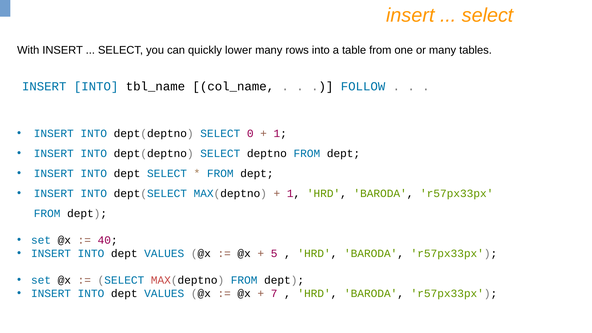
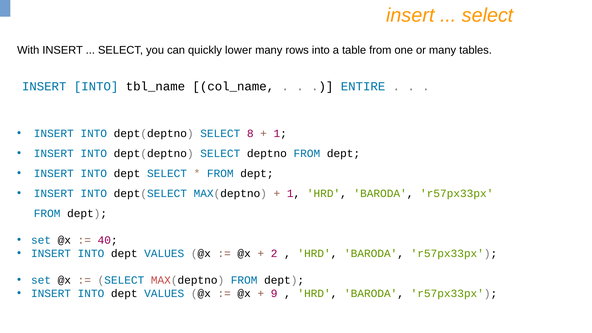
FOLLOW: FOLLOW -> ENTIRE (363, 86)
0: 0 -> 8 (250, 134)
5: 5 -> 2 (274, 253)
7: 7 -> 9 (274, 293)
